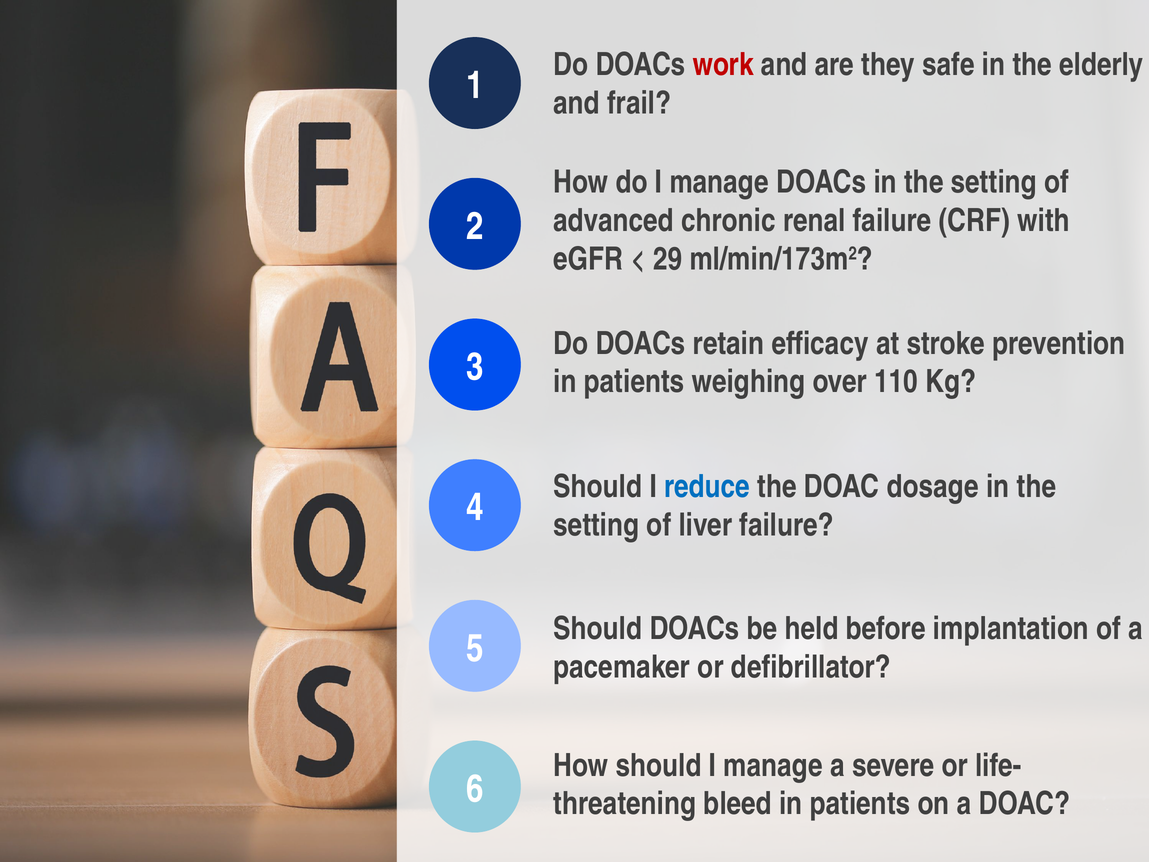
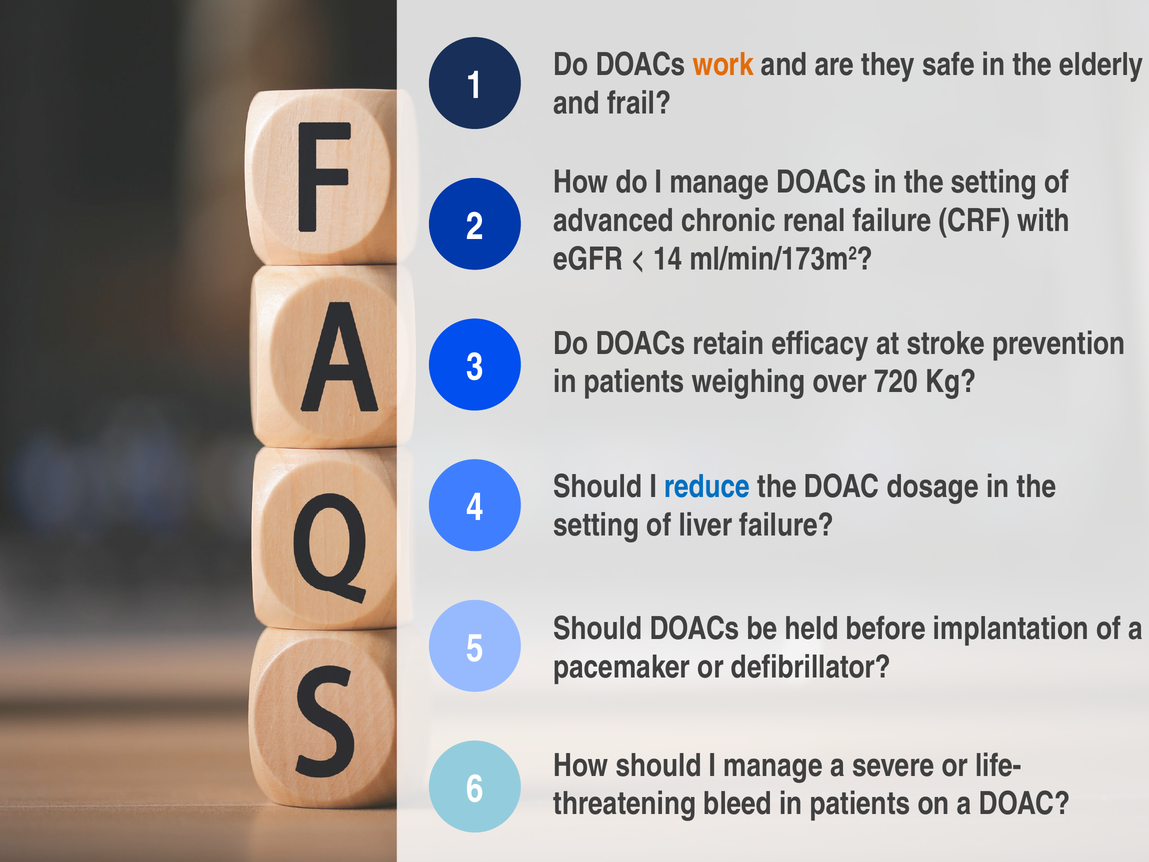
work colour: red -> orange (723, 65)
29: 29 -> 14 (668, 259)
110: 110 -> 720 (896, 382)
